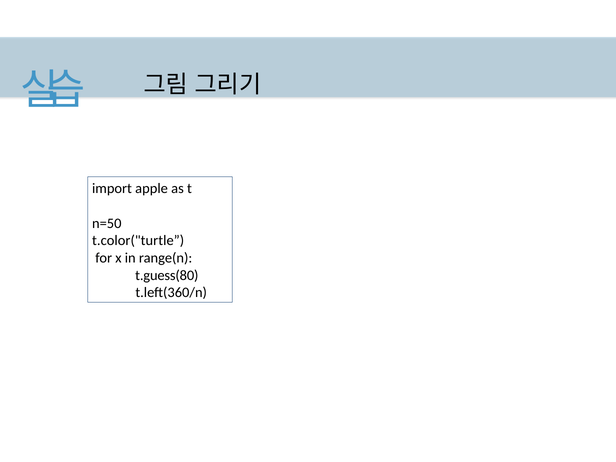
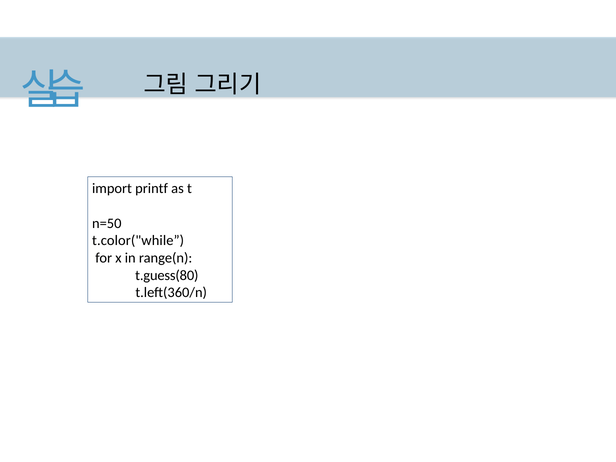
apple: apple -> printf (152, 189)
t.color("turtle: t.color("turtle -> t.color("while (138, 241)
